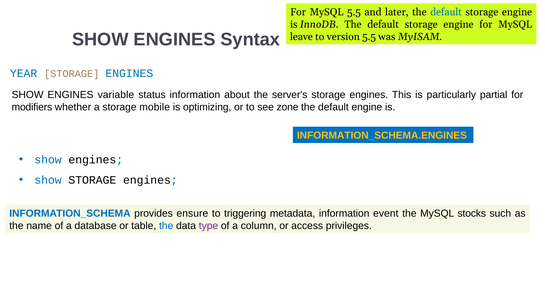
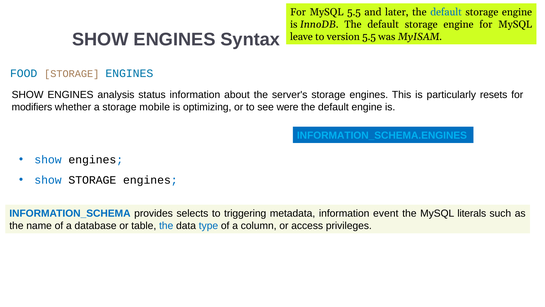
YEAR: YEAR -> FOOD (24, 73)
variable: variable -> analysis (116, 95)
partial: partial -> resets (494, 95)
zone: zone -> were (288, 107)
INFORMATION_SCHEMA.ENGINES colour: yellow -> light blue (382, 135)
ensure: ensure -> selects (192, 213)
stocks: stocks -> literals (472, 213)
type colour: purple -> blue (208, 226)
